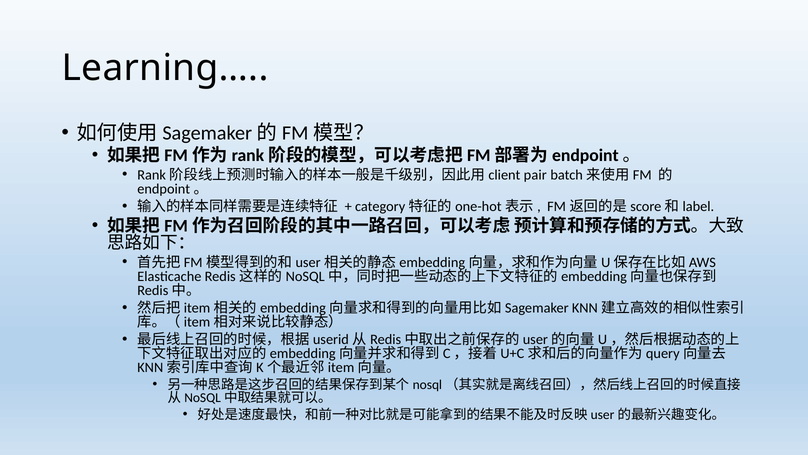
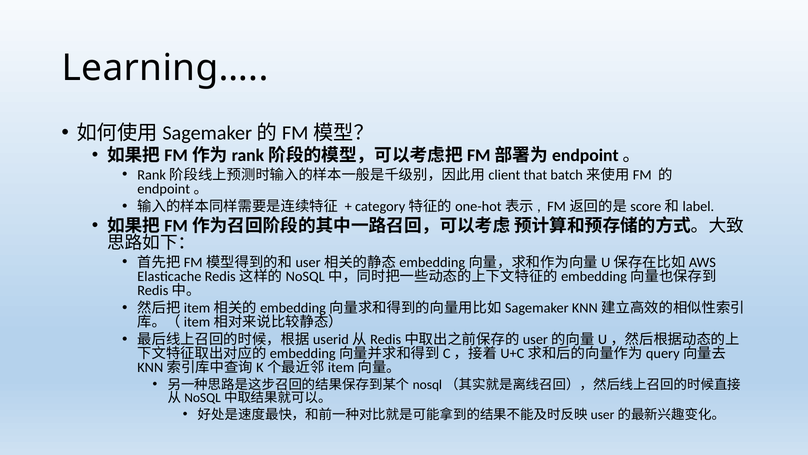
pair: pair -> that (535, 175)
